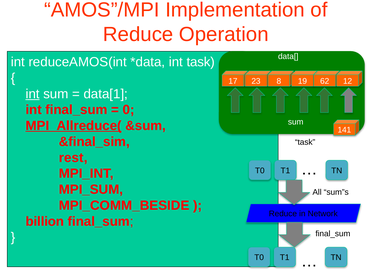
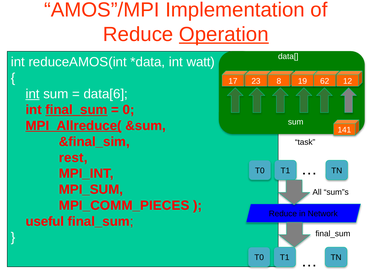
Operation underline: none -> present (224, 34)
int task: task -> watt (201, 62)
data[1: data[1 -> data[6 (106, 94)
final_sum underline: none -> present (76, 110)
MPI_COMM_BESIDE: MPI_COMM_BESIDE -> MPI_COMM_PIECES (124, 205)
billion: billion -> useful (45, 221)
